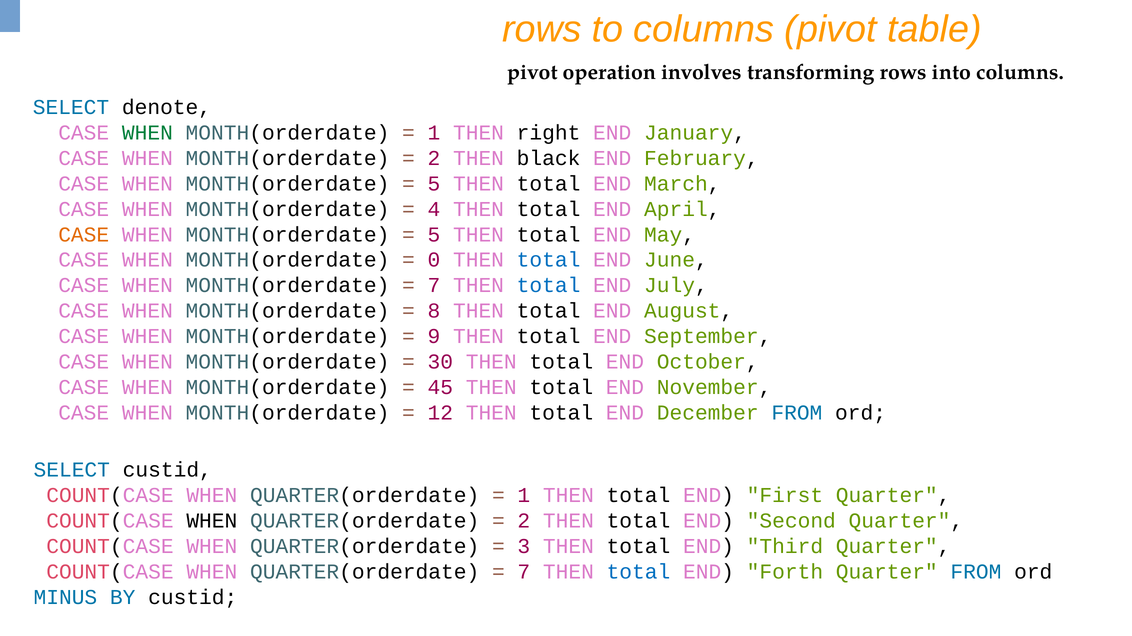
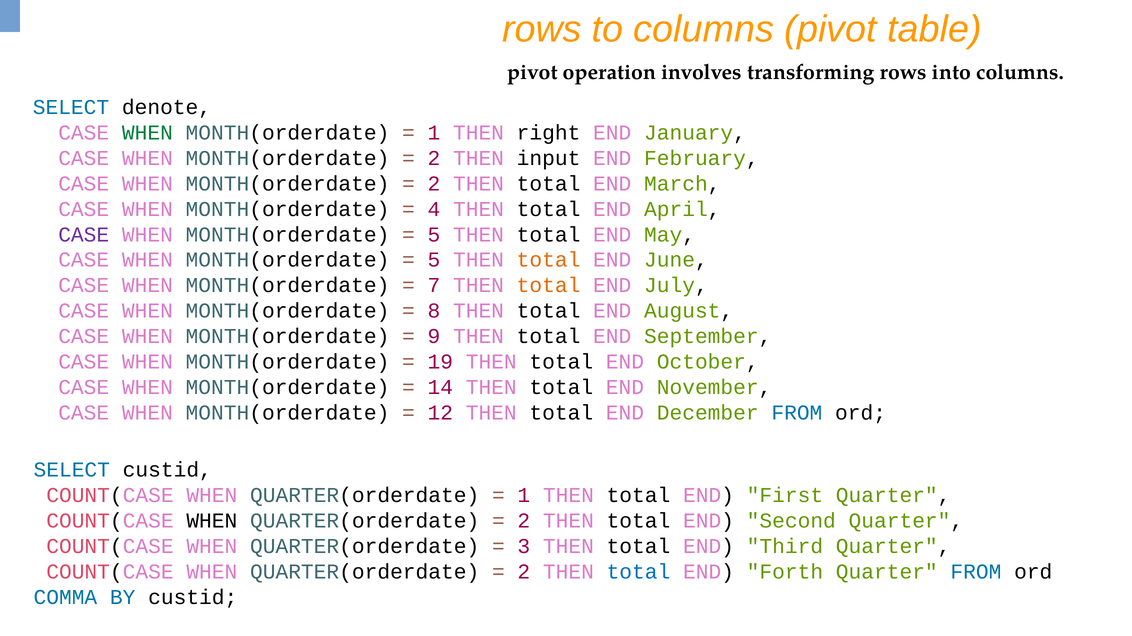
black: black -> input (549, 158)
5: 5 -> 2 (434, 184)
CASE colour: orange -> purple (84, 235)
0: 0 -> 5 (434, 260)
total colour: blue -> orange (549, 260)
total colour: blue -> orange (549, 286)
30: 30 -> 19 (440, 362)
45: 45 -> 14 (440, 388)
7: 7 -> 2 (524, 572)
MINUS: MINUS -> COMMA (65, 598)
